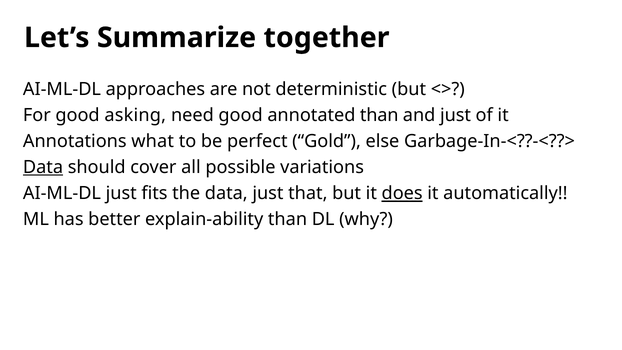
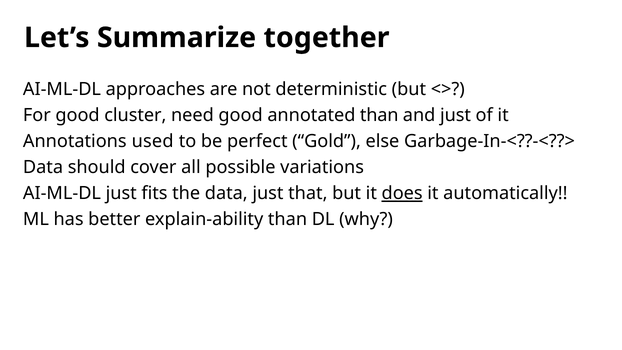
asking: asking -> cluster (135, 115)
what: what -> used (153, 141)
Data underline: present -> none (43, 167)
